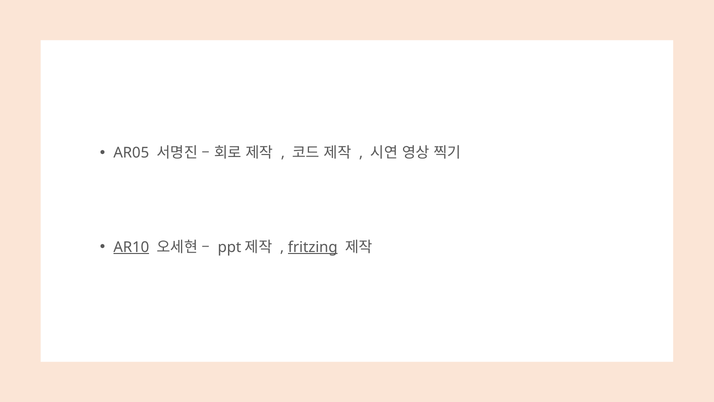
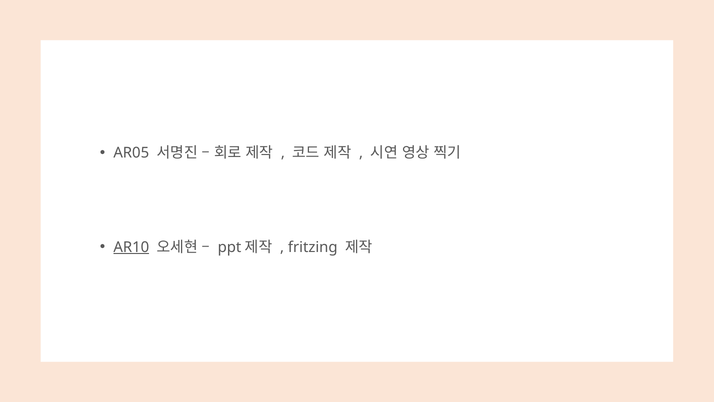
fritzing underline: present -> none (313, 247)
